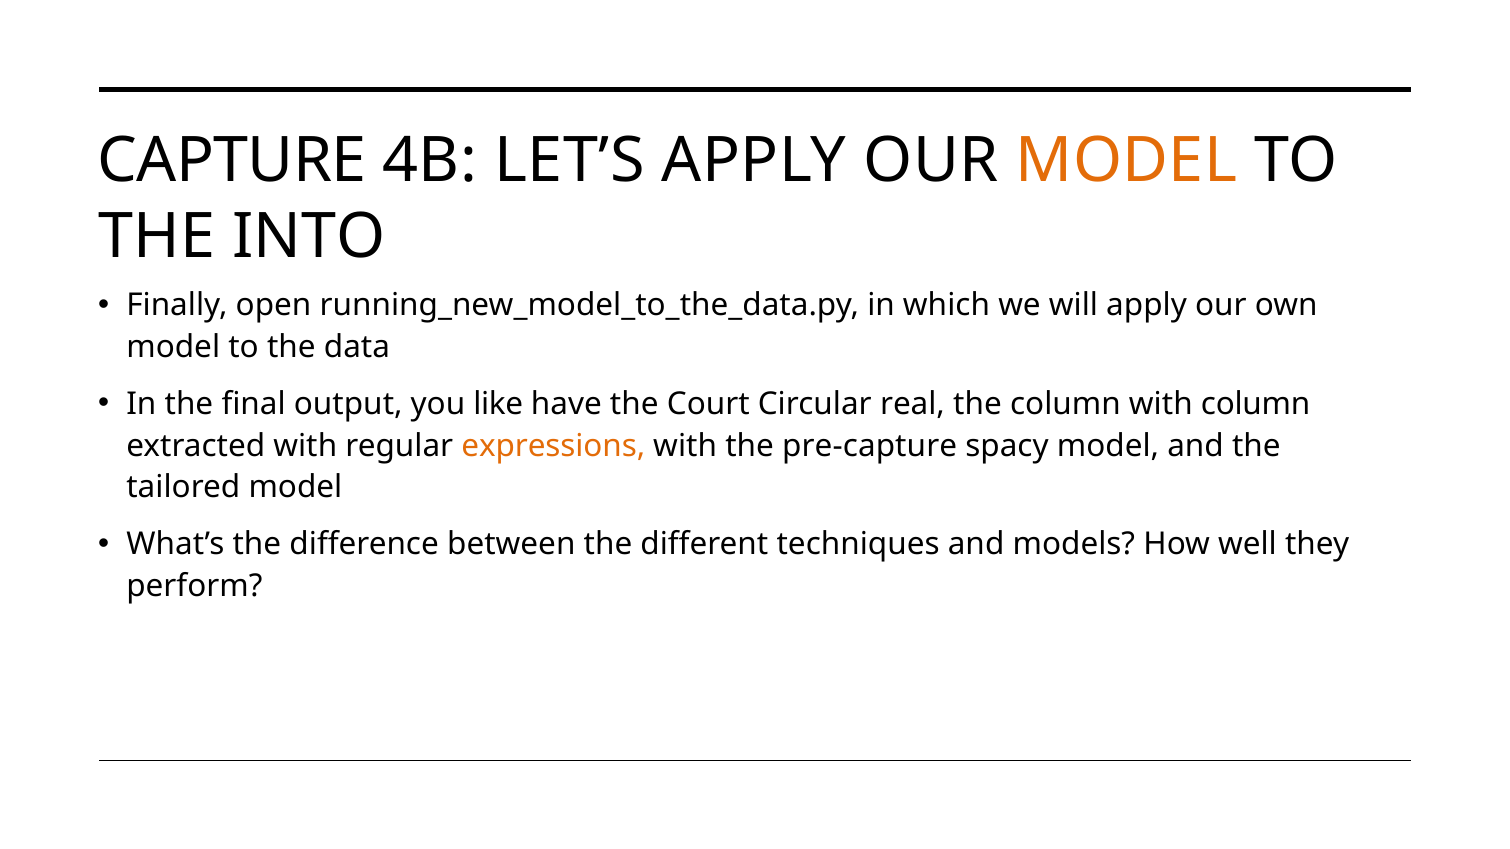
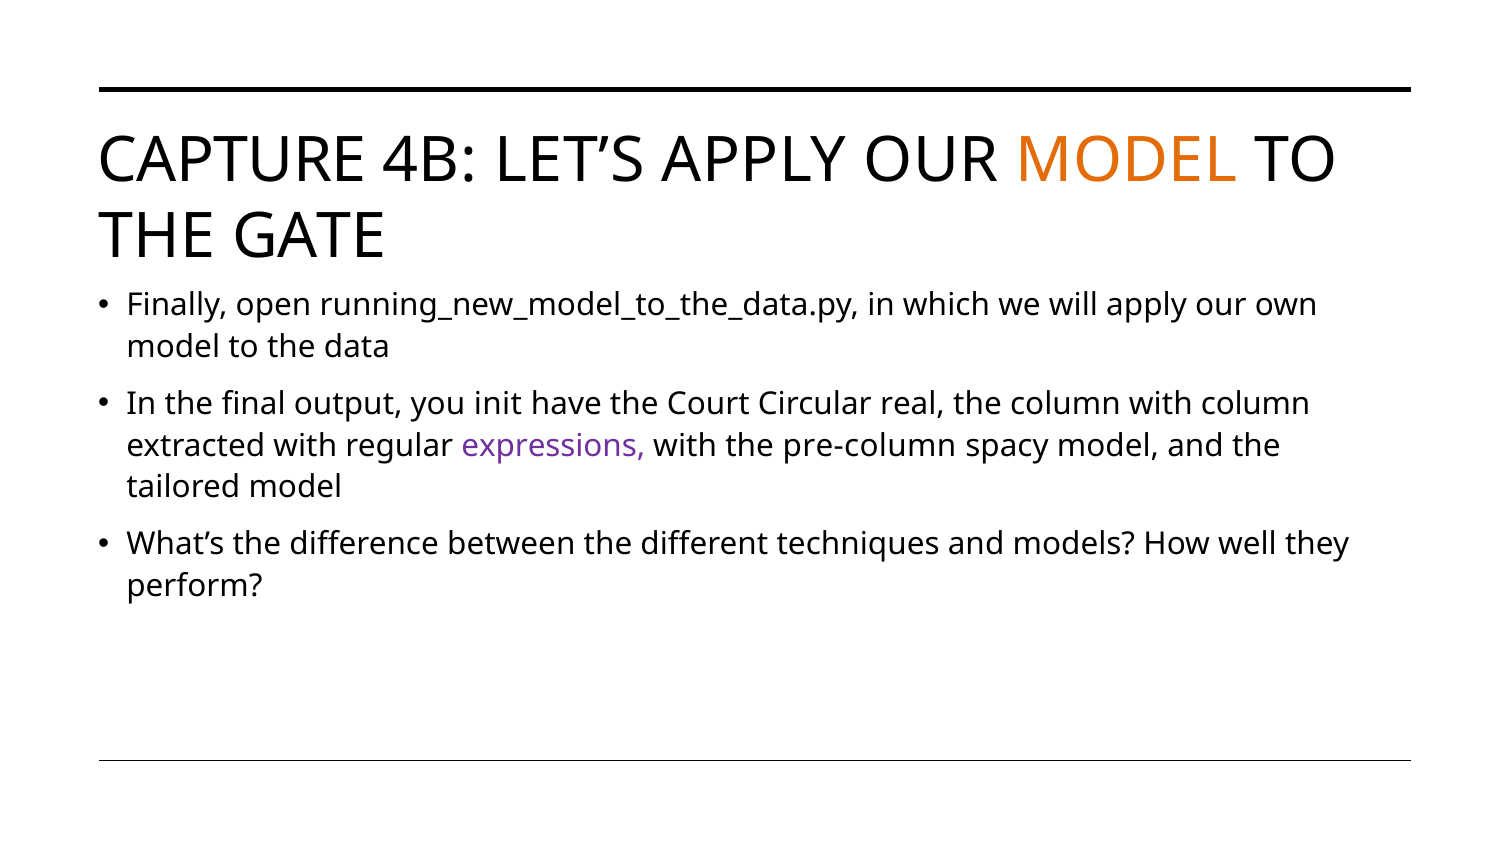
INTO: INTO -> GATE (309, 236)
like: like -> init (498, 404)
expressions colour: orange -> purple (553, 446)
pre-capture: pre-capture -> pre-column (870, 446)
